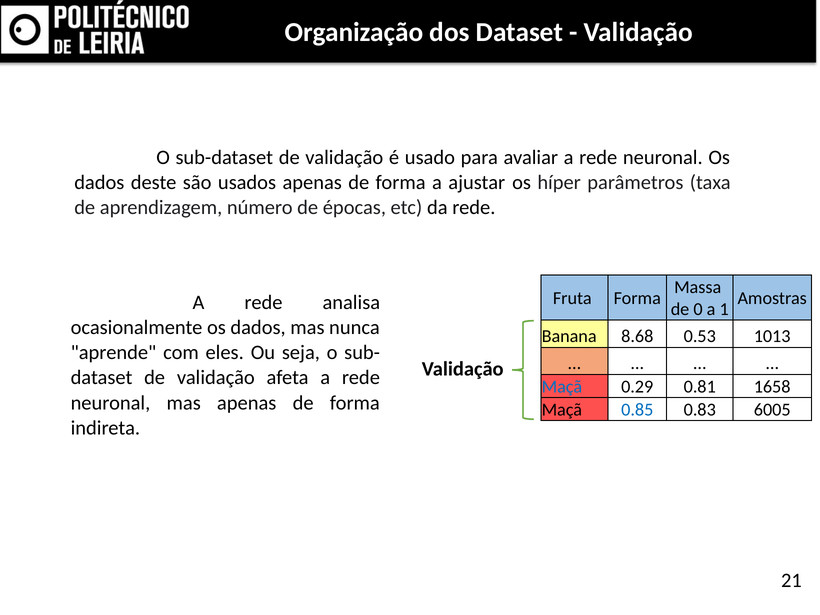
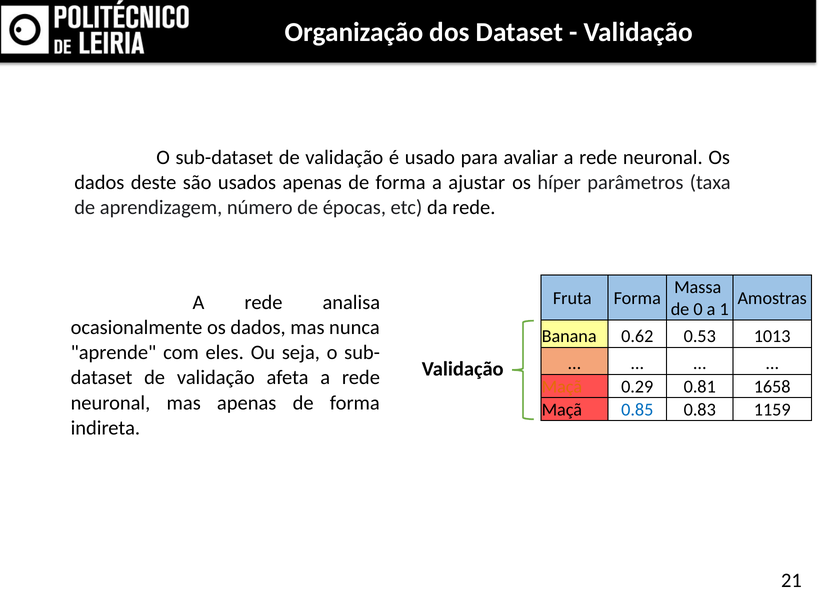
8.68: 8.68 -> 0.62 (637, 336)
Maçã colour: blue -> orange (562, 387)
6005: 6005 -> 1159 (772, 410)
